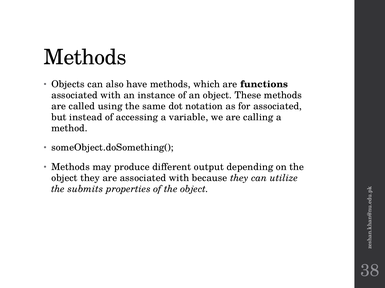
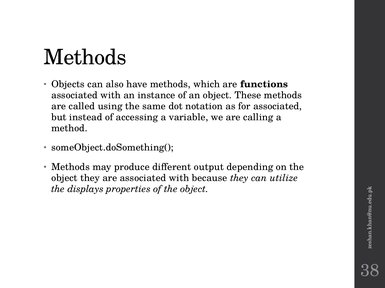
submits: submits -> displays (86, 189)
